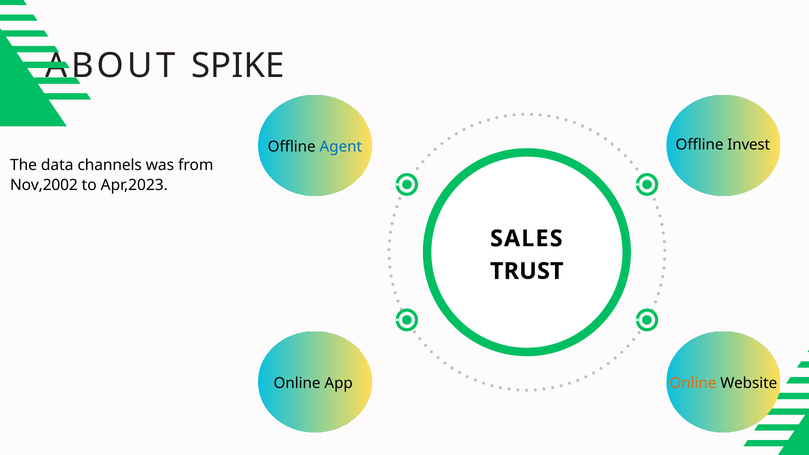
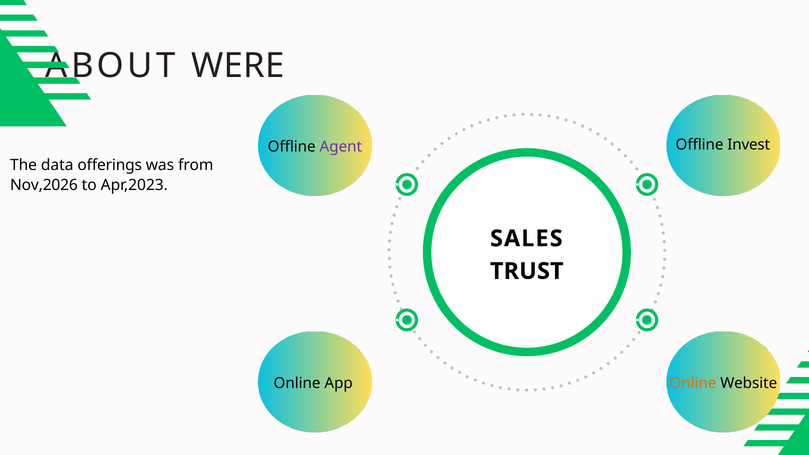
SPIKE: SPIKE -> WERE (238, 66)
Agent colour: blue -> purple (341, 147)
channels: channels -> offerings (110, 165)
Nov,2002: Nov,2002 -> Nov,2026 (44, 185)
